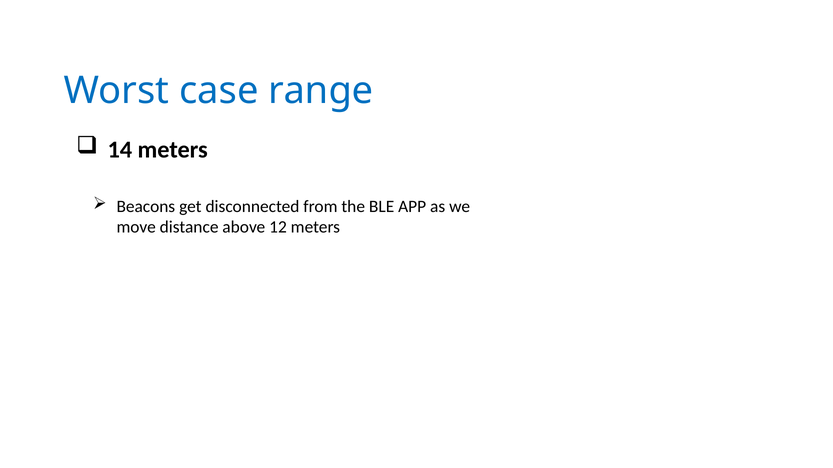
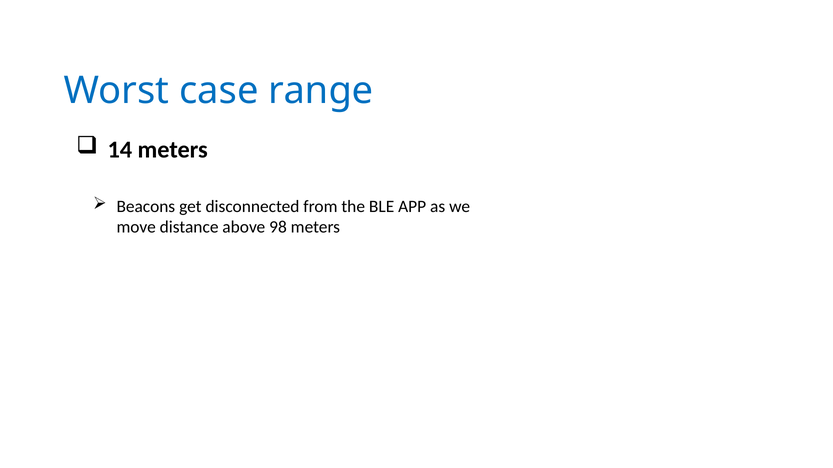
12: 12 -> 98 (278, 227)
